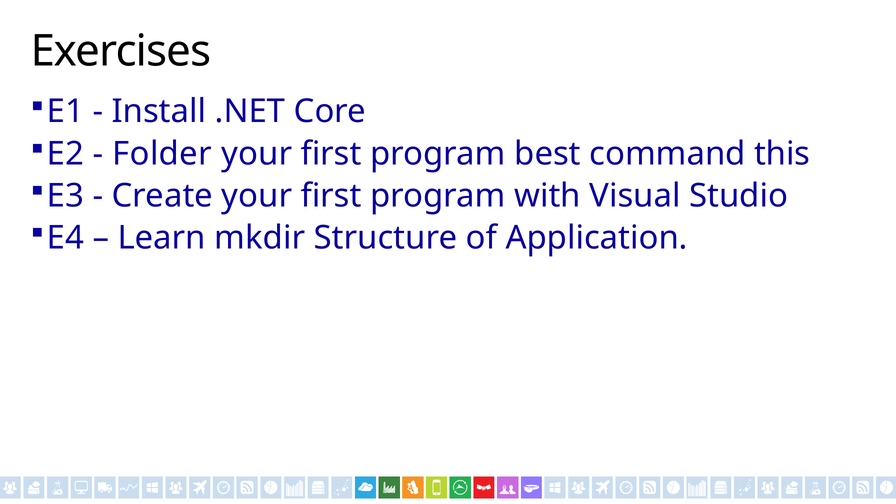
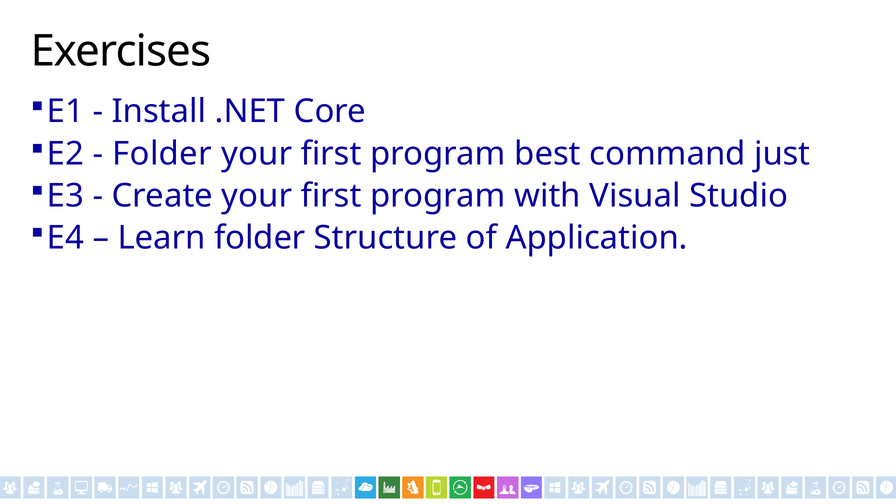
this: this -> just (782, 154)
Learn mkdir: mkdir -> folder (260, 238)
